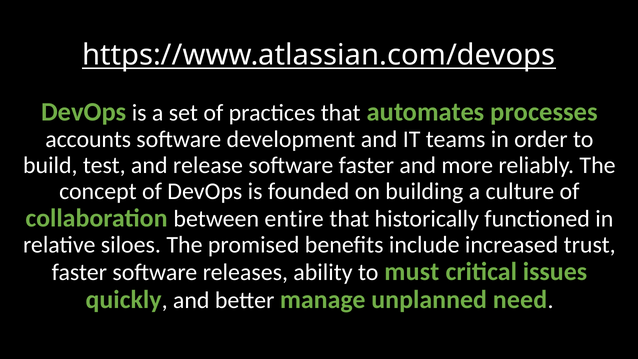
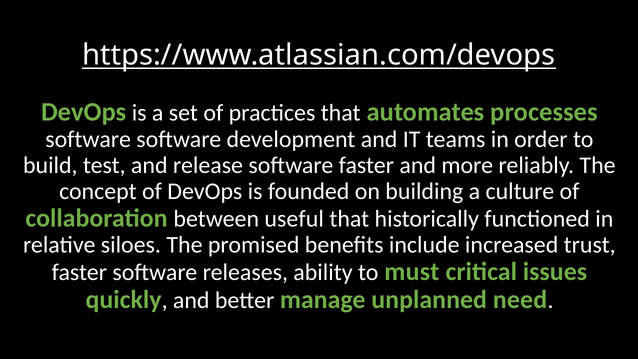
accounts: accounts -> software (88, 139)
entire: entire -> useful (294, 219)
